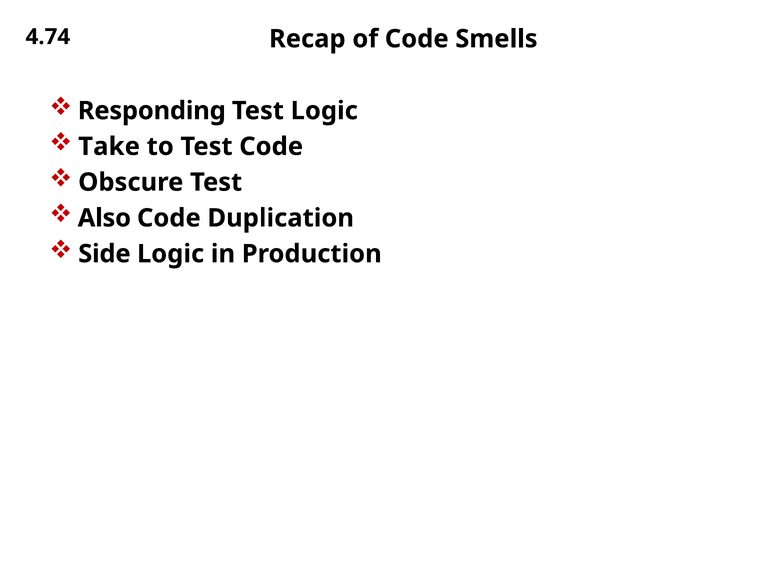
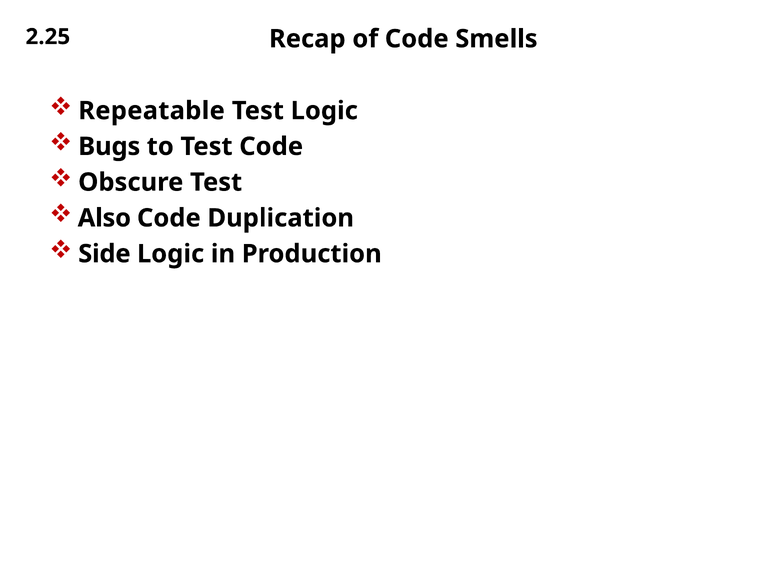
4.74: 4.74 -> 2.25 (48, 37)
Responding: Responding -> Repeatable (152, 111)
Take: Take -> Bugs (109, 147)
